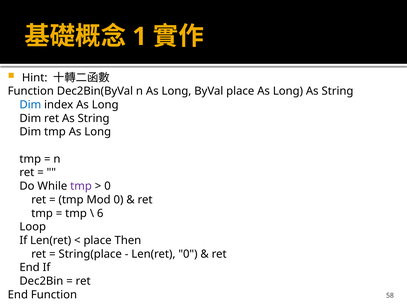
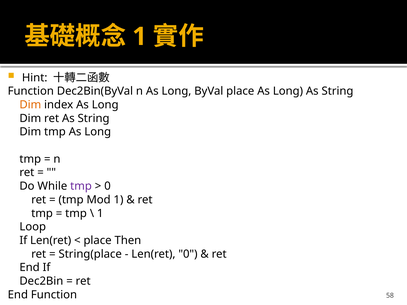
Dim colour: blue -> orange (30, 105)
Mod 0: 0 -> 1 (118, 200)
6: 6 -> 1 (100, 213)
